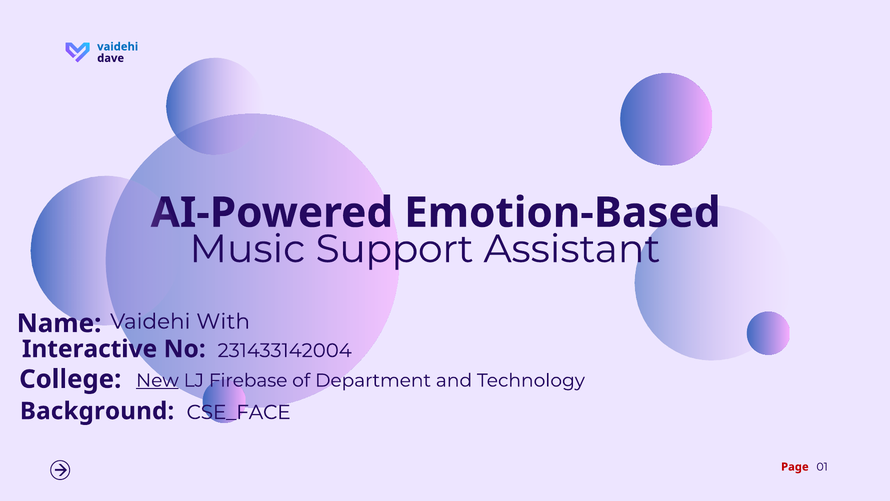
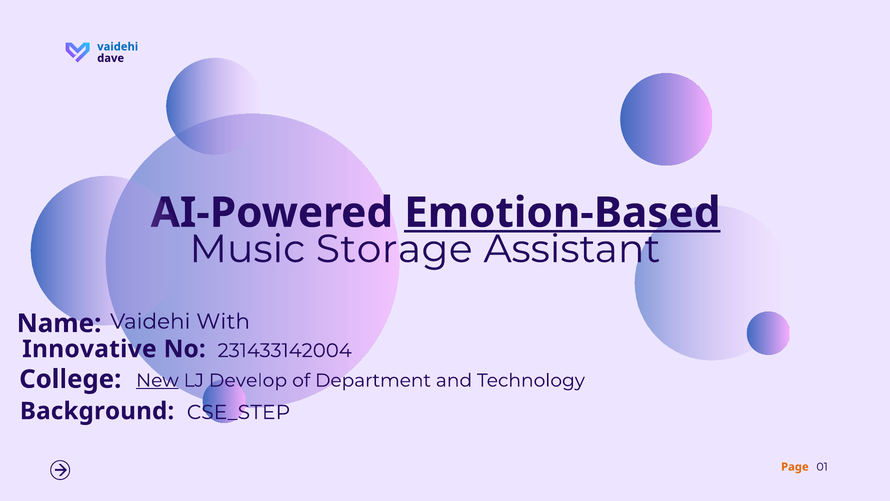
Emotion-Based underline: none -> present (562, 213)
Support: Support -> Storage (394, 249)
Interactive: Interactive -> Innovative (89, 349)
Firebase: Firebase -> Develop (248, 380)
CSE_FACE: CSE_FACE -> CSE_STEP (238, 412)
Page colour: red -> orange (795, 467)
